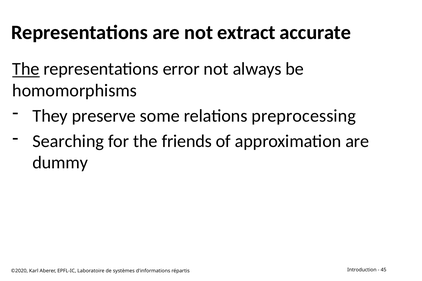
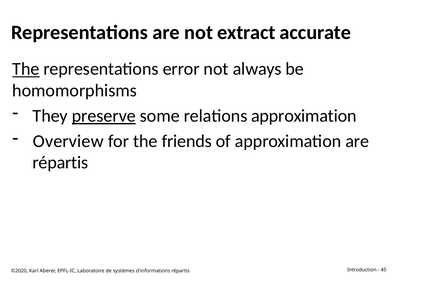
preserve underline: none -> present (104, 116)
relations preprocessing: preprocessing -> approximation (304, 116)
Searching: Searching -> Overview (68, 141)
dummy: dummy -> répartis (60, 163)
